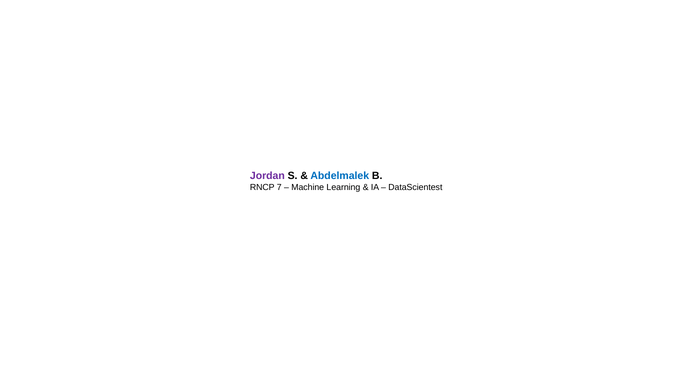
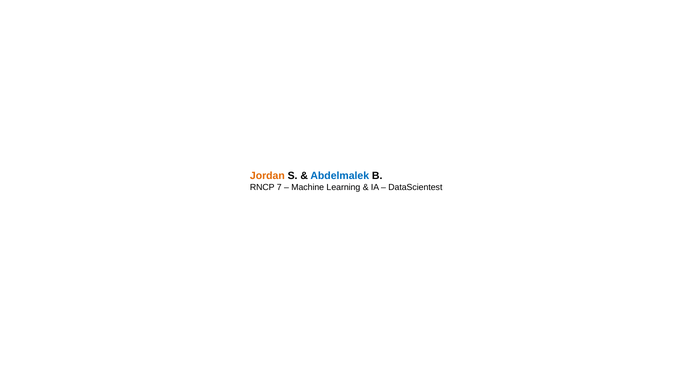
Jordan colour: purple -> orange (267, 176)
